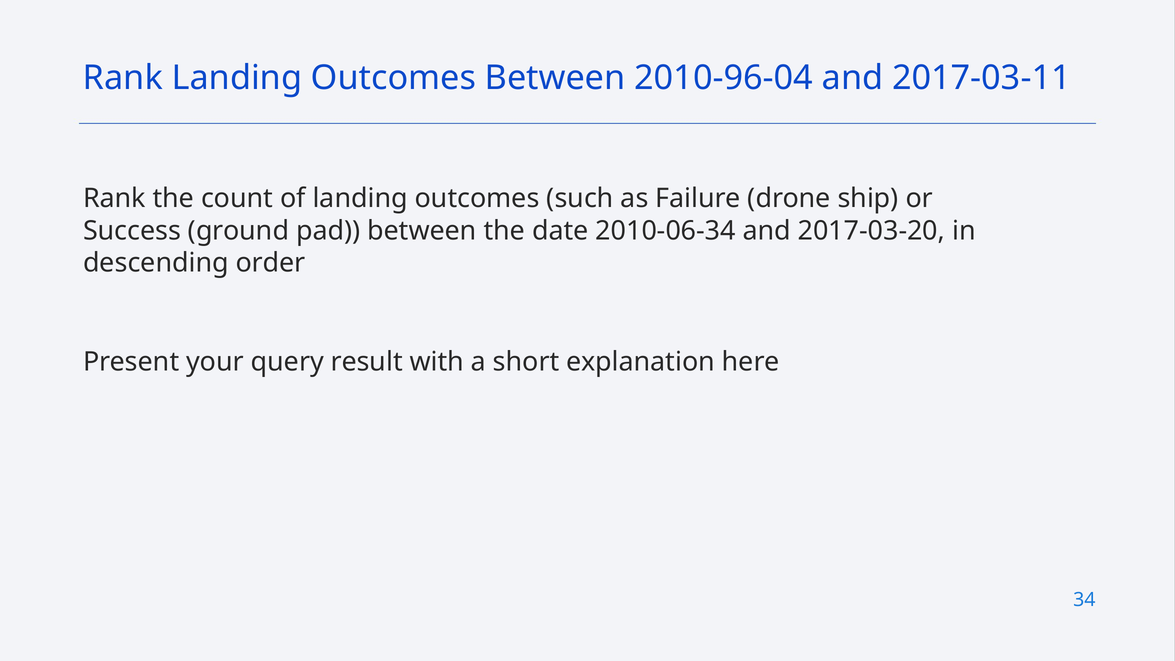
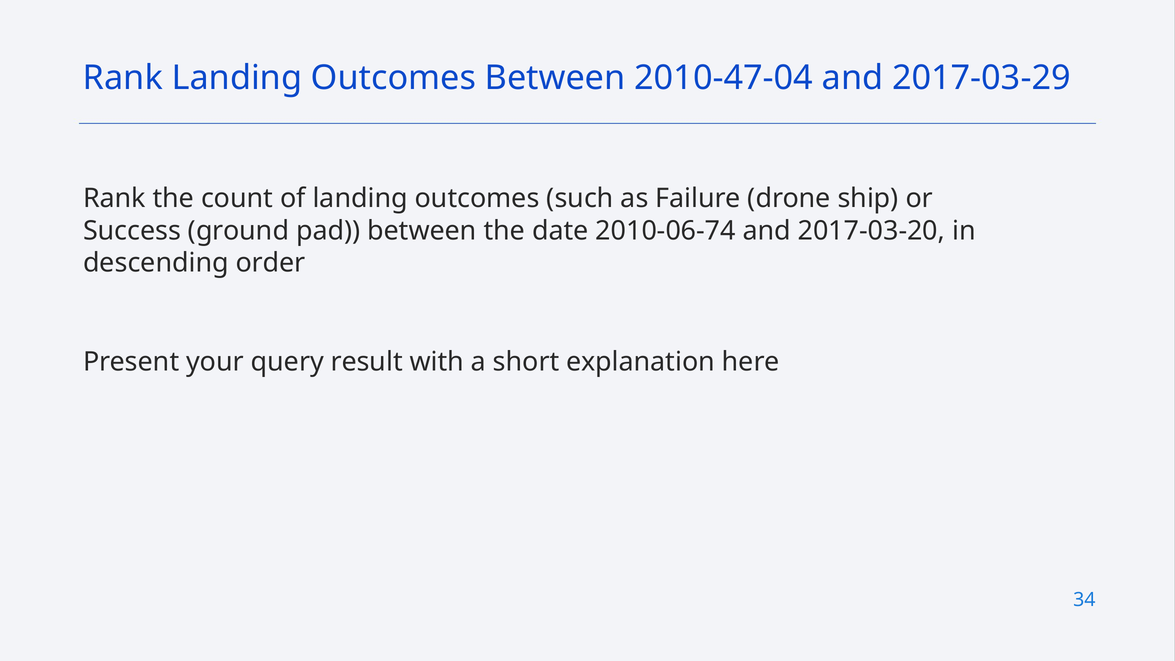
2010-96-04: 2010-96-04 -> 2010-47-04 (724, 78)
2017-03-11: 2017-03-11 -> 2017-03-29 (981, 78)
2010-06-34: 2010-06-34 -> 2010-06-74 (666, 231)
